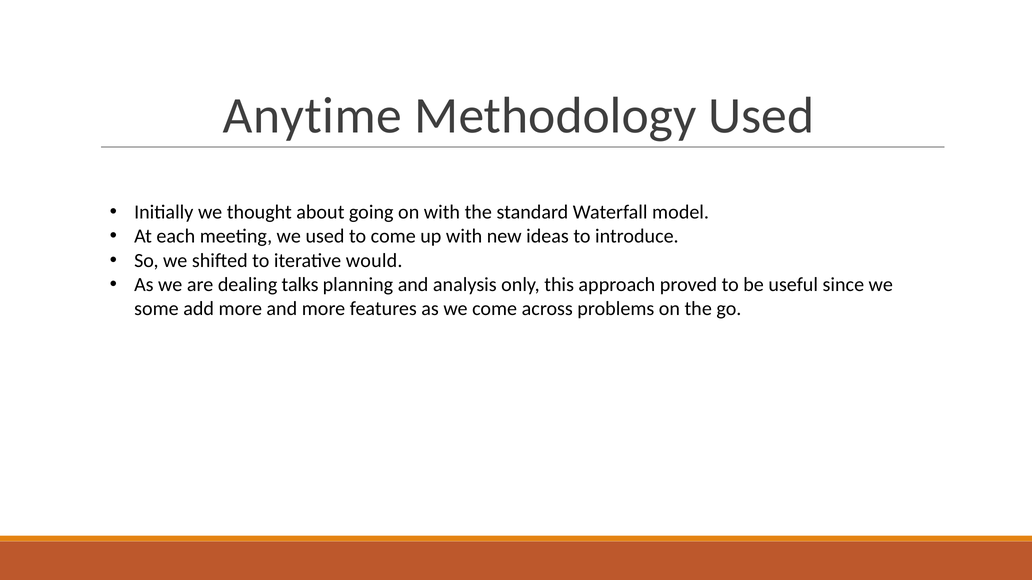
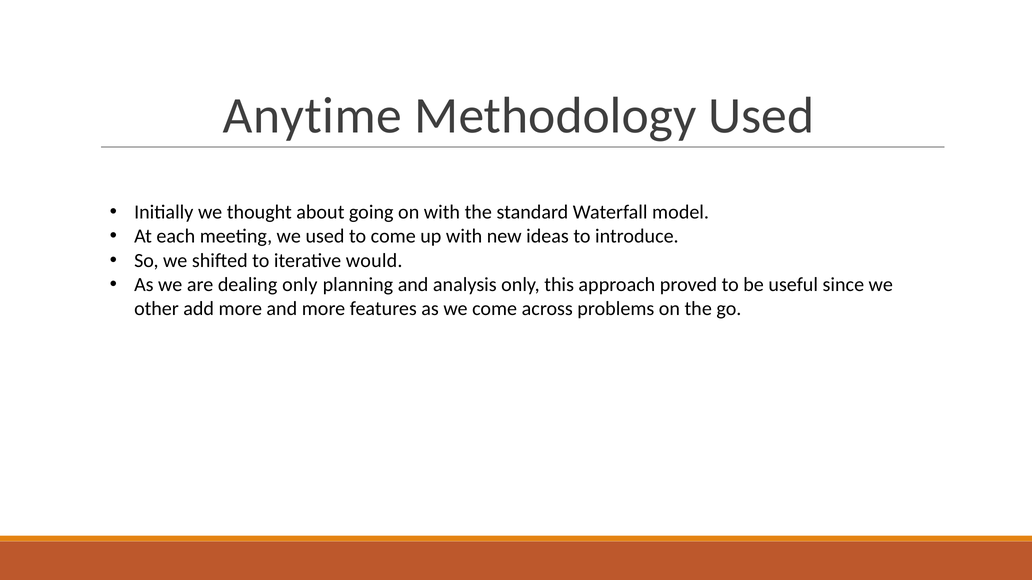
dealing talks: talks -> only (300, 285)
some: some -> other (156, 309)
